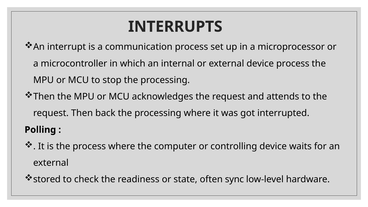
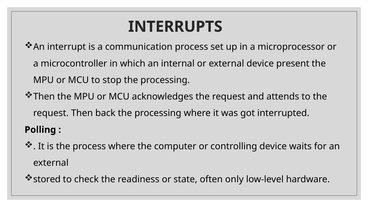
device process: process -> present (293, 64)
sync: sync -> only (234, 179)
